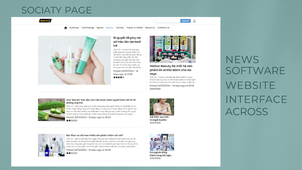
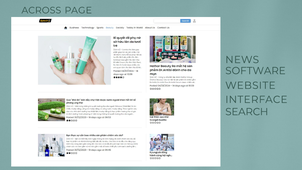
SOCIATY: SOCIATY -> ACROSS (41, 10)
ACROSS: ACROSS -> SEARCH (247, 112)
